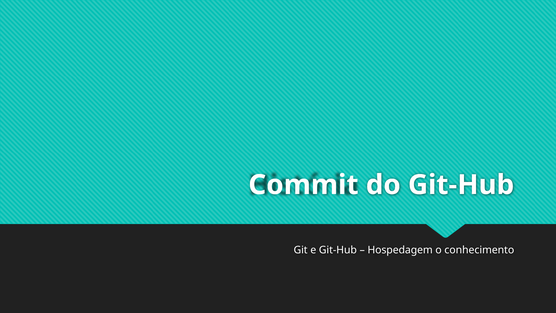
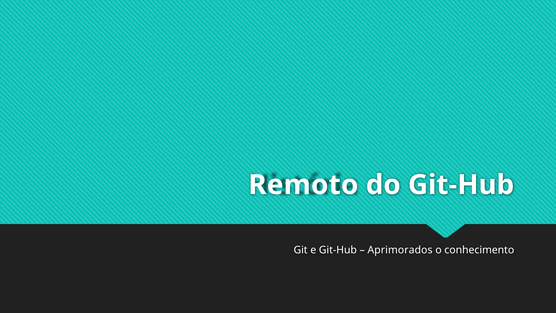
Commit: Commit -> Remoto (303, 185)
Hospedagem: Hospedagem -> Aprimorados (400, 250)
